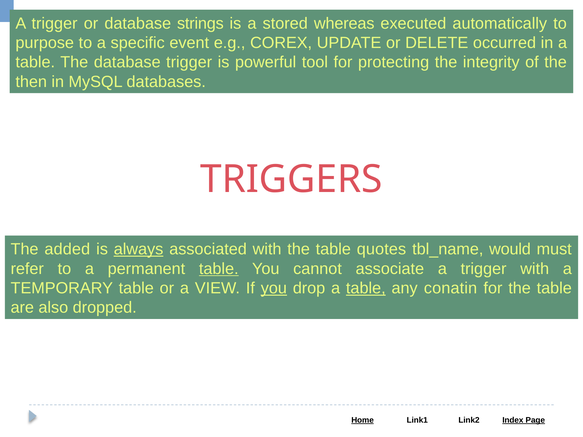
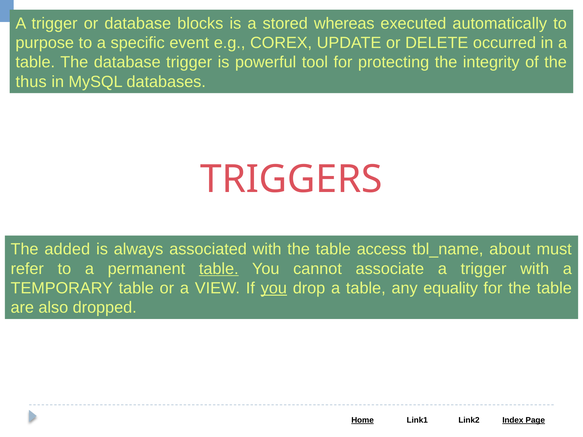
strings: strings -> blocks (200, 23)
then: then -> thus (31, 82)
always underline: present -> none (139, 249)
quotes: quotes -> access (382, 249)
would: would -> about (510, 249)
table underline: present -> none (366, 288)
conatin: conatin -> equality (451, 288)
